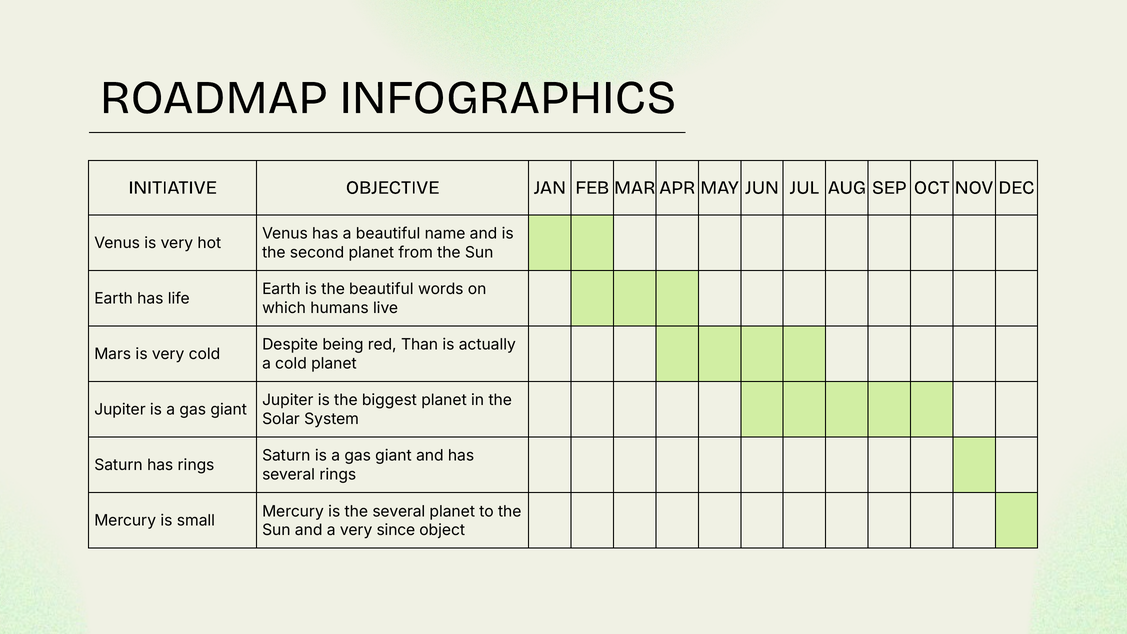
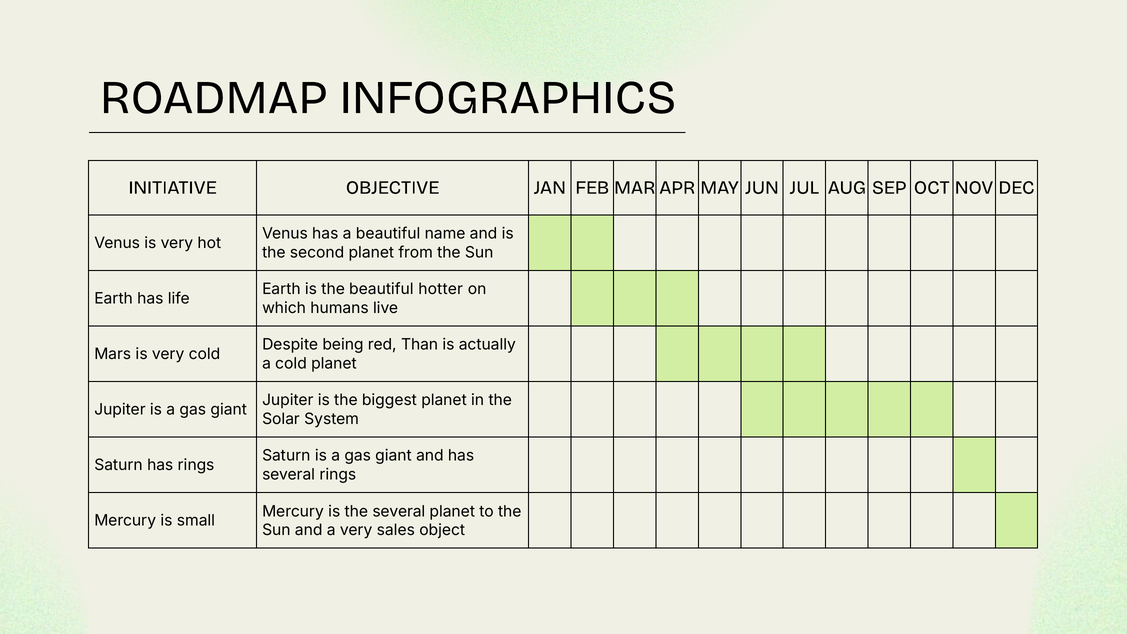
words: words -> hotter (441, 289)
since: since -> sales (396, 530)
